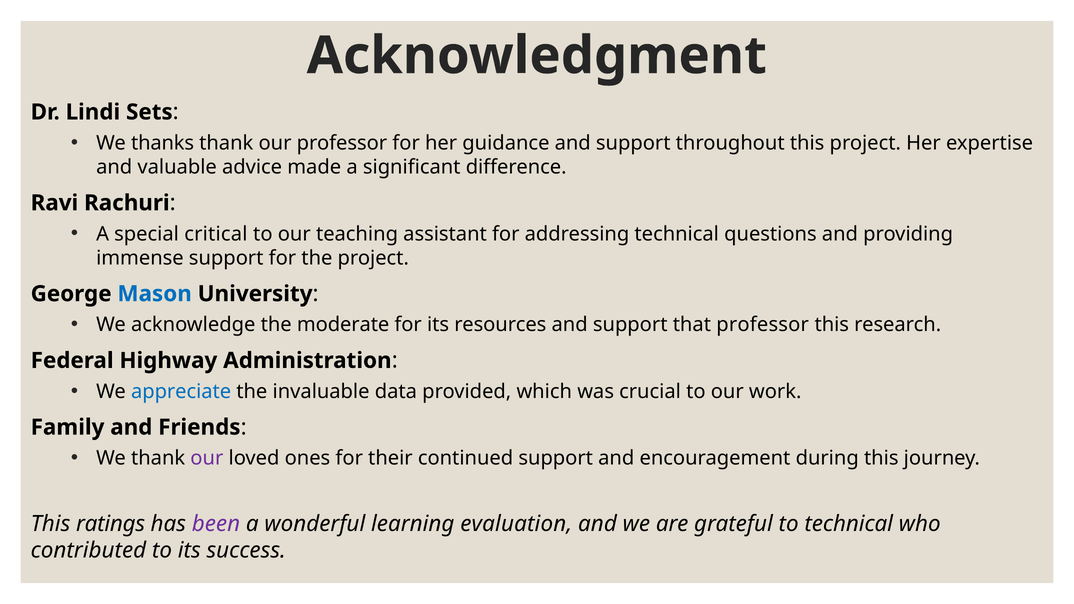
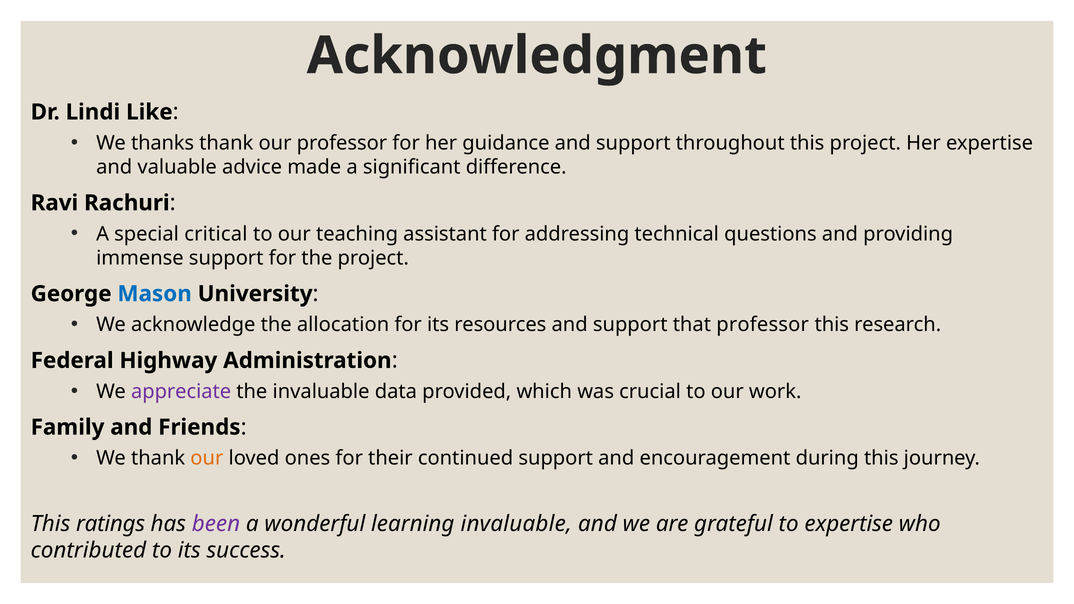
Sets: Sets -> Like (149, 112)
moderate: moderate -> allocation (343, 325)
appreciate colour: blue -> purple (181, 392)
our colour: purple -> orange (207, 458)
learning evaluation: evaluation -> invaluable (516, 524)
to technical: technical -> expertise (849, 524)
